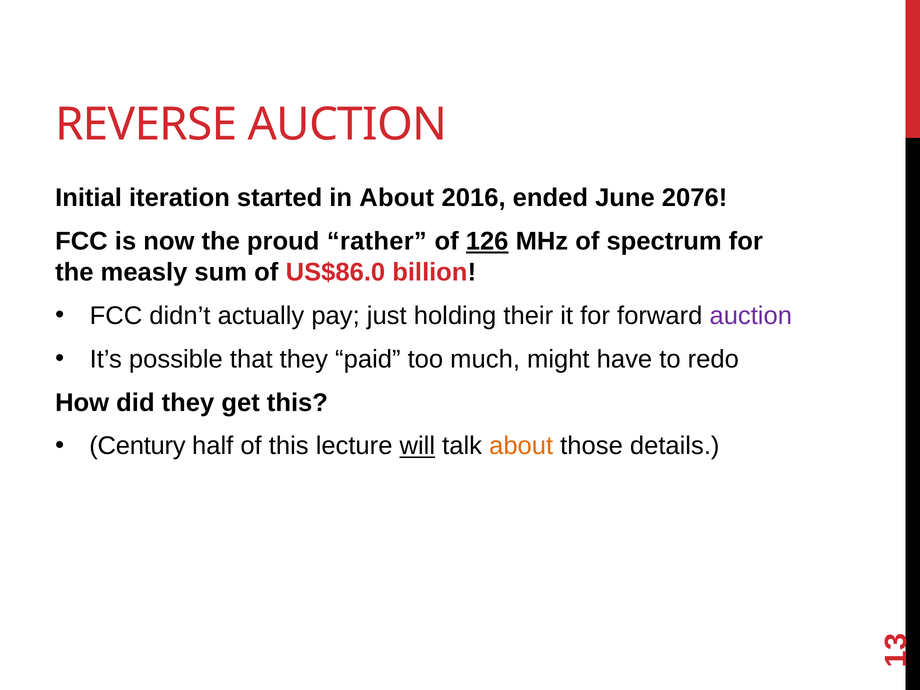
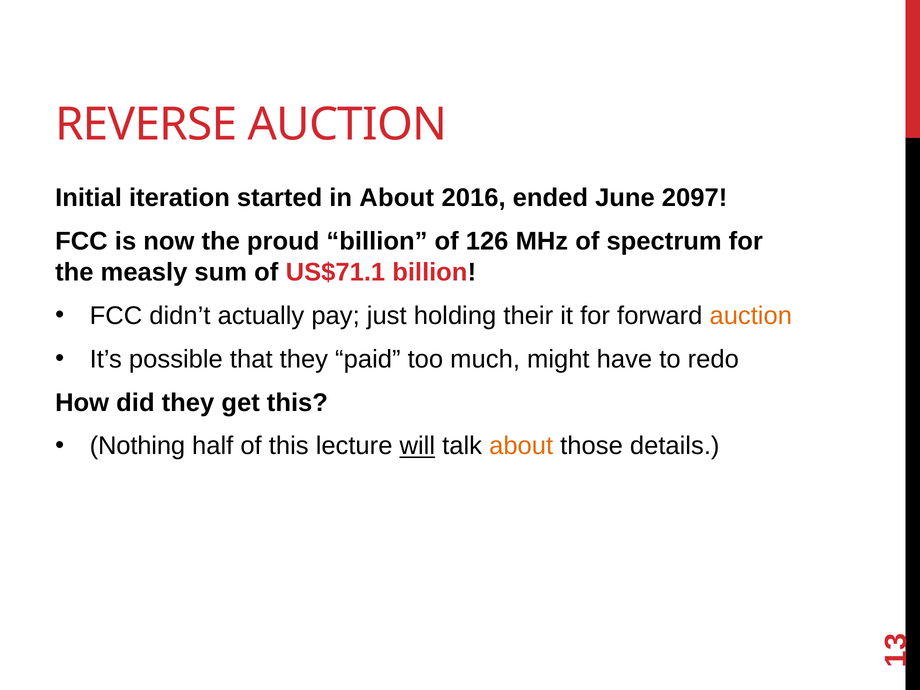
2076: 2076 -> 2097 (695, 198)
proud rather: rather -> billion (377, 242)
126 underline: present -> none (487, 242)
US$86.0: US$86.0 -> US$71.1 (335, 272)
auction colour: purple -> orange (751, 316)
Century: Century -> Nothing (137, 446)
